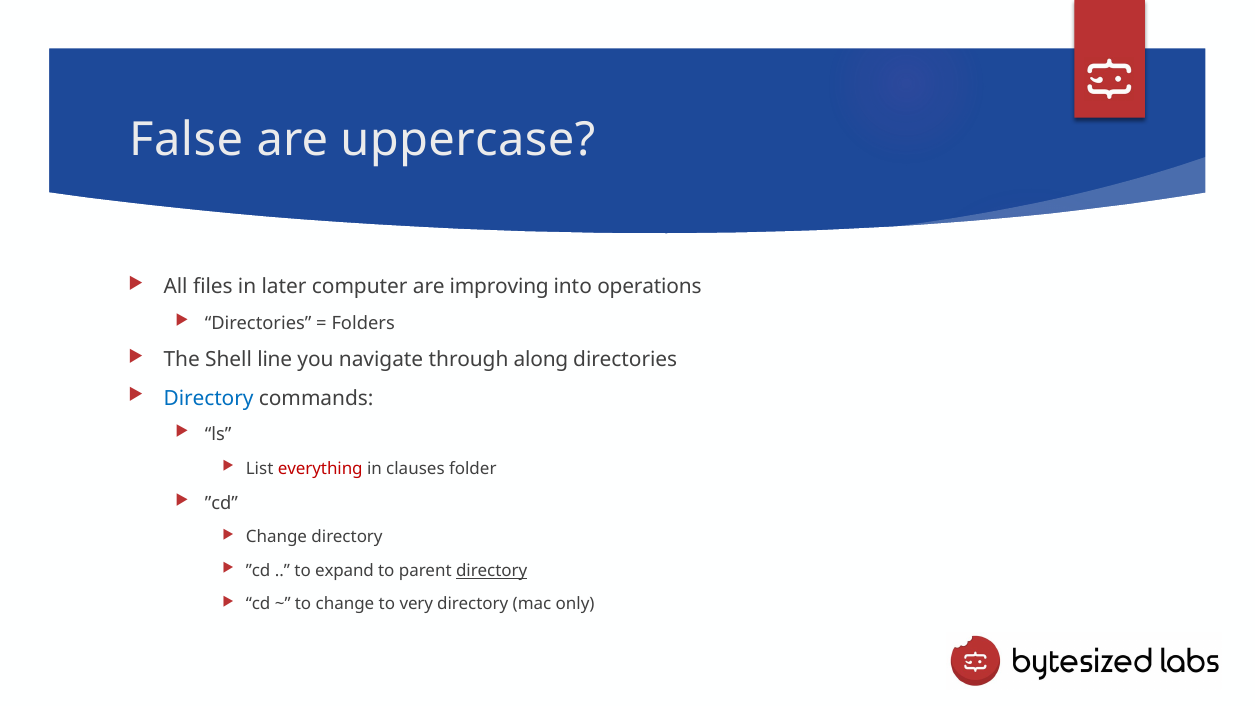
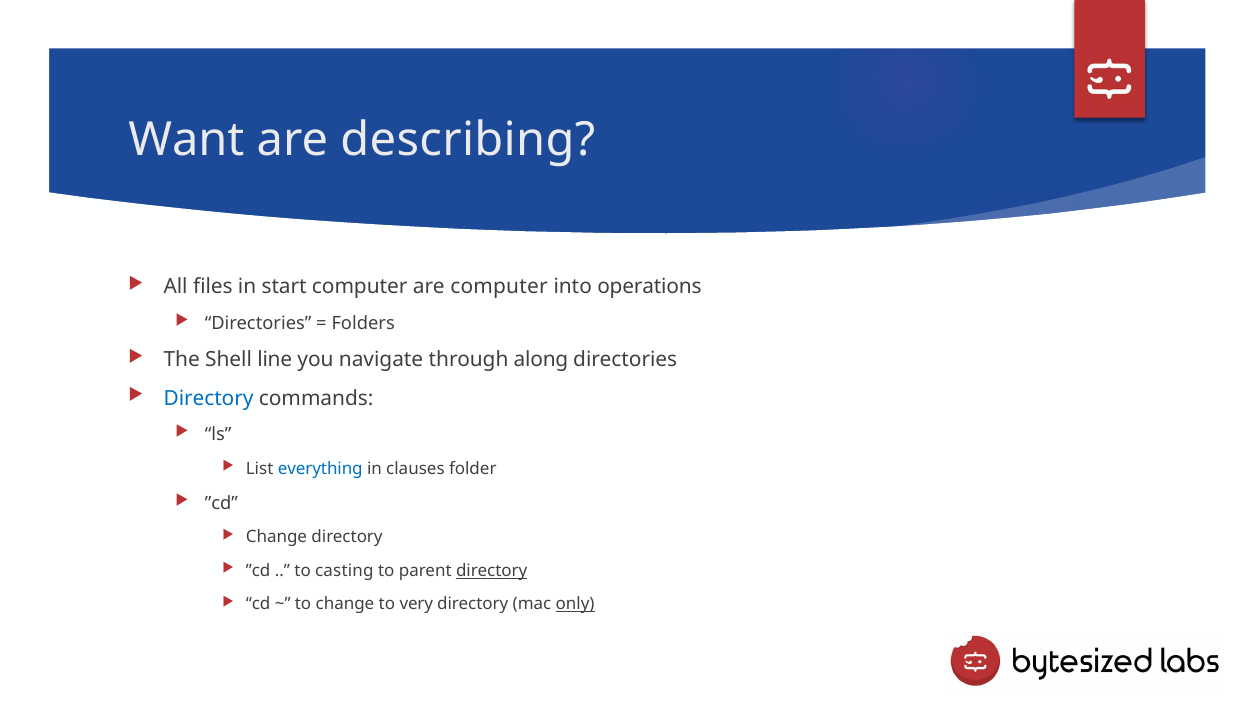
False: False -> Want (186, 140)
uppercase: uppercase -> describing (468, 140)
later: later -> start (284, 287)
are improving: improving -> computer (499, 287)
everything colour: red -> blue (320, 469)
expand: expand -> casting (344, 571)
only underline: none -> present (575, 604)
